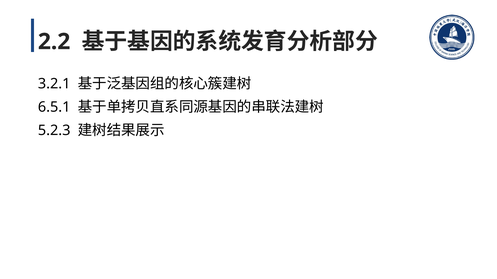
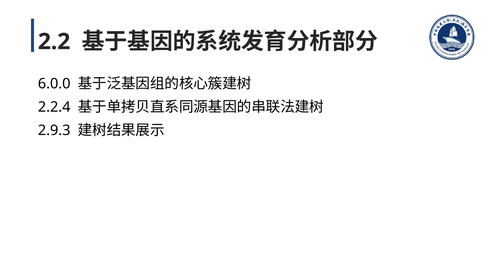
3.2.1: 3.2.1 -> 6.0.0 (54, 84)
6.5.1: 6.5.1 -> 2.2.4 (54, 107)
5.2.3: 5.2.3 -> 2.9.3 (54, 131)
